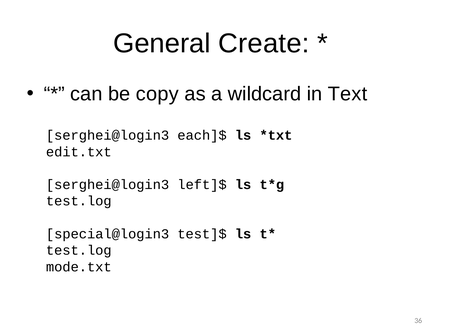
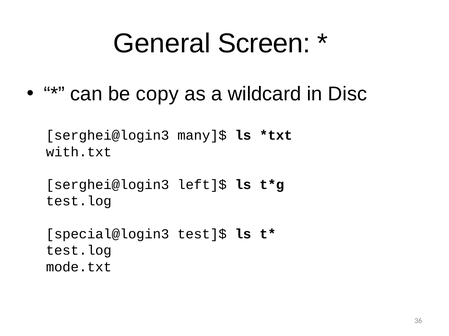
Create: Create -> Screen (264, 43)
Text: Text -> Disc (348, 94)
each]$: each]$ -> many]$ (202, 136)
edit.txt: edit.txt -> with.txt (79, 152)
